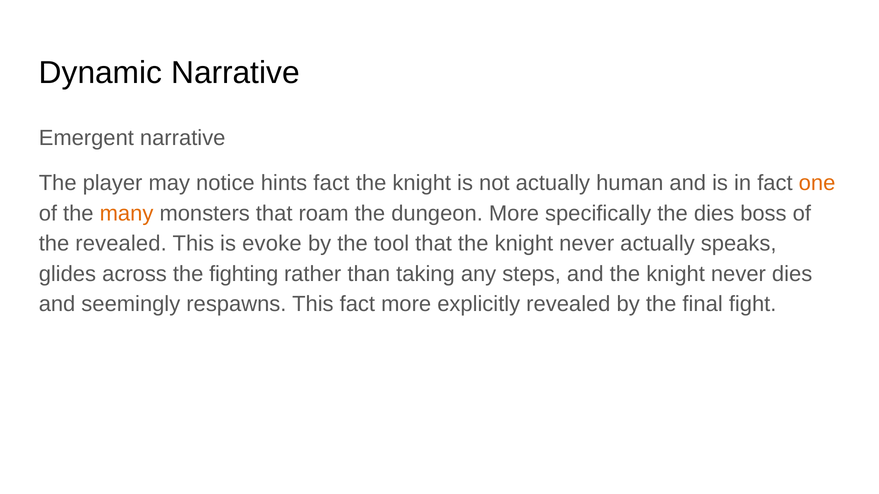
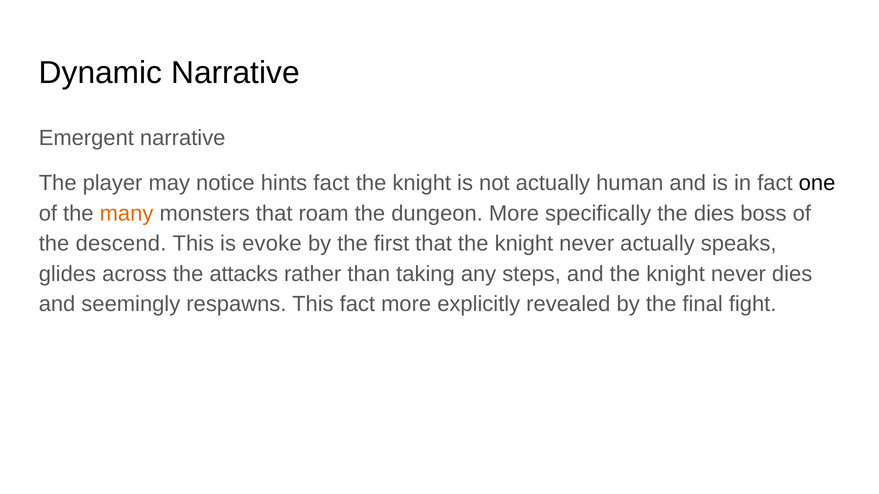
one colour: orange -> black (817, 183)
the revealed: revealed -> descend (121, 244)
tool: tool -> first (392, 244)
fighting: fighting -> attacks (244, 274)
